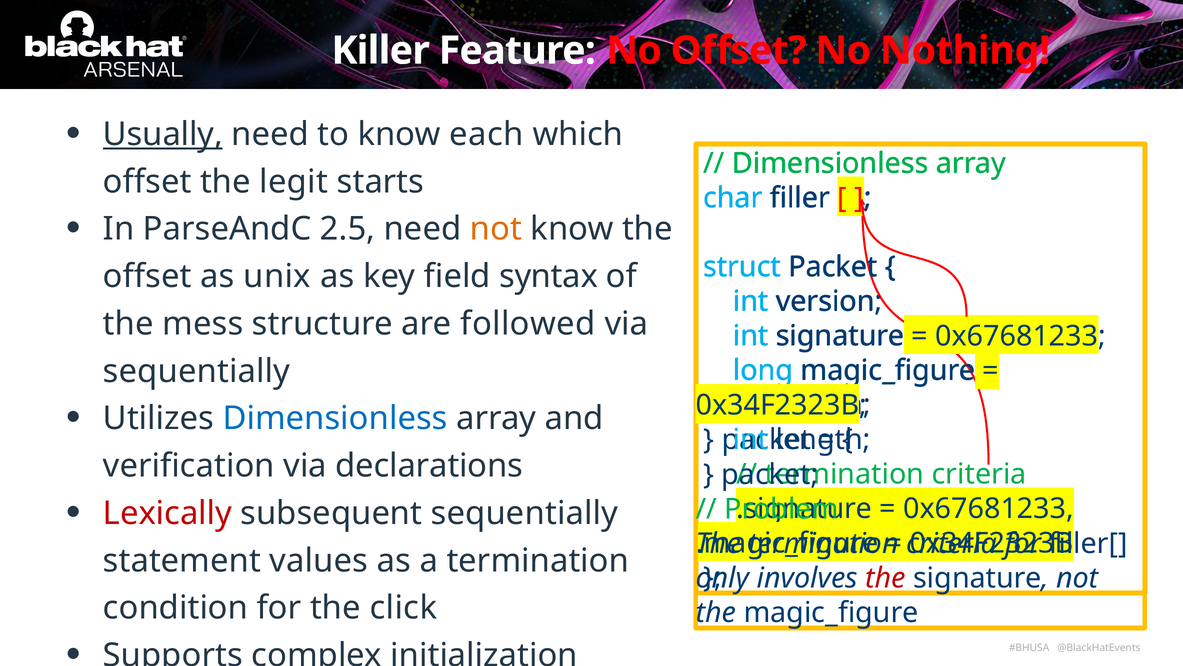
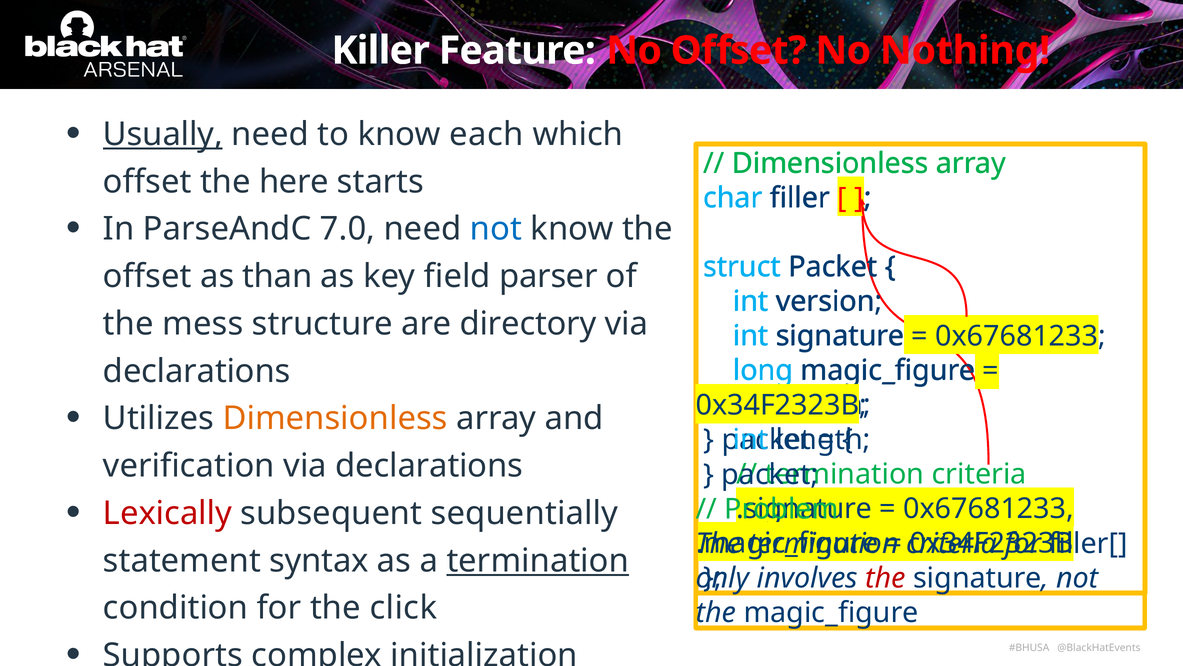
legit: legit -> here (294, 182)
2.5: 2.5 -> 7.0 (348, 229)
not colour: orange -> blue (496, 229)
unix: unix -> than (277, 276)
syntax: syntax -> parser (549, 276)
followed: followed -> directory (528, 324)
sequentially: sequentially -> declarations (197, 371)
Dimensionless colour: blue -> orange (335, 418)
values: values -> syntax (319, 560)
termination underline: none -> present (538, 560)
